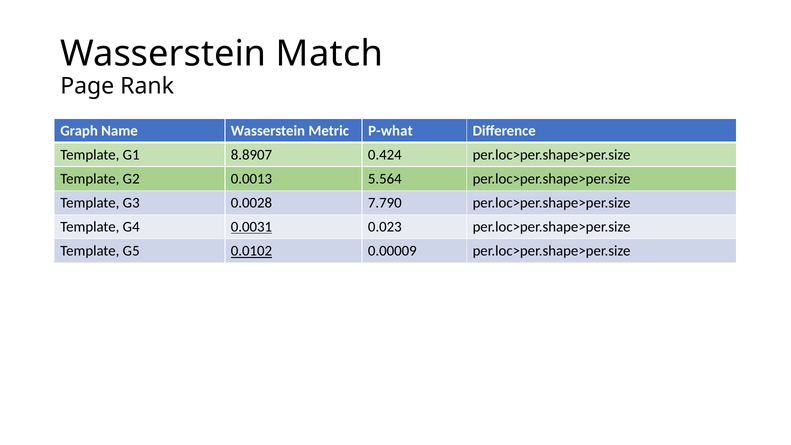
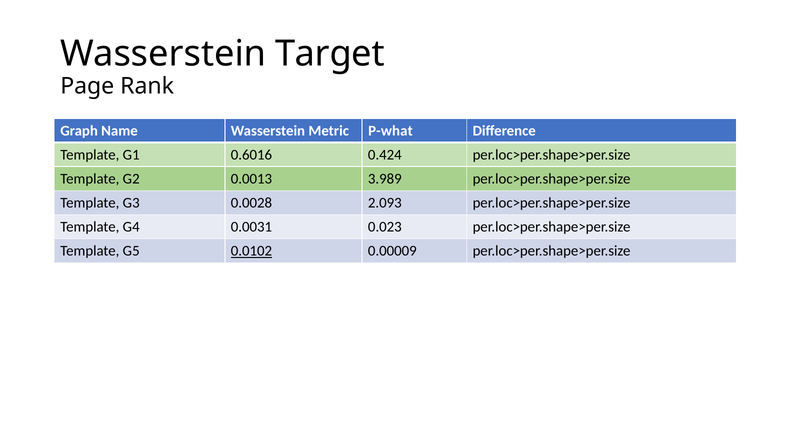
Match: Match -> Target (330, 54)
8.8907: 8.8907 -> 0.6016 (251, 155)
5.564: 5.564 -> 3.989 (385, 179)
7.790: 7.790 -> 2.093 (385, 203)
0.0031 underline: present -> none (251, 227)
